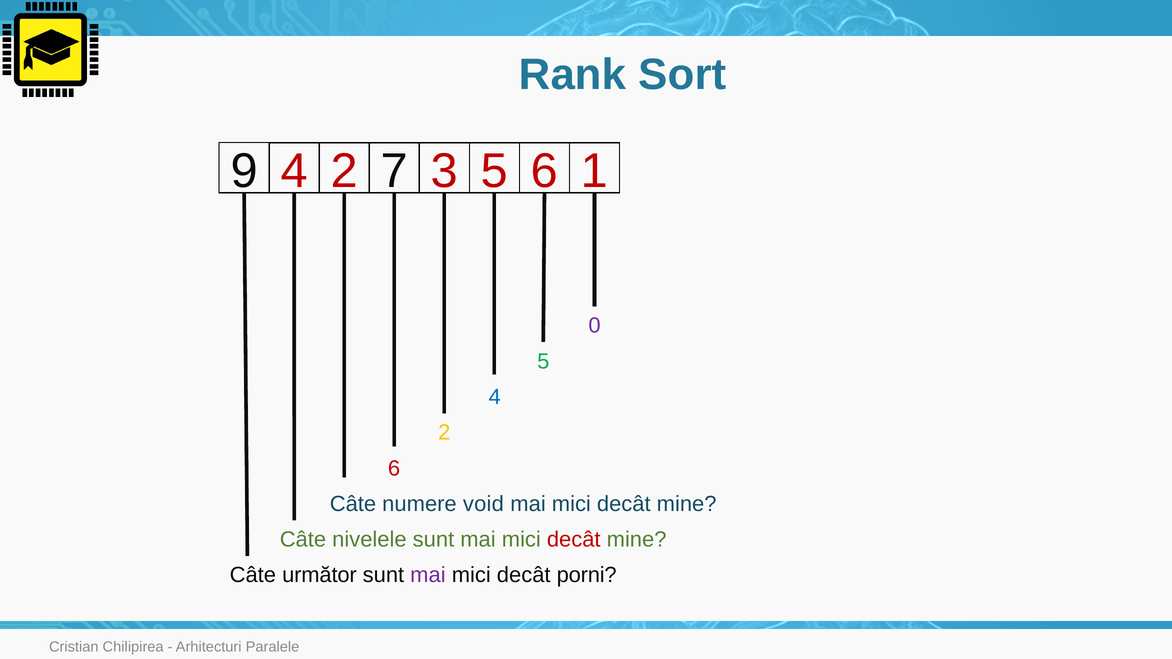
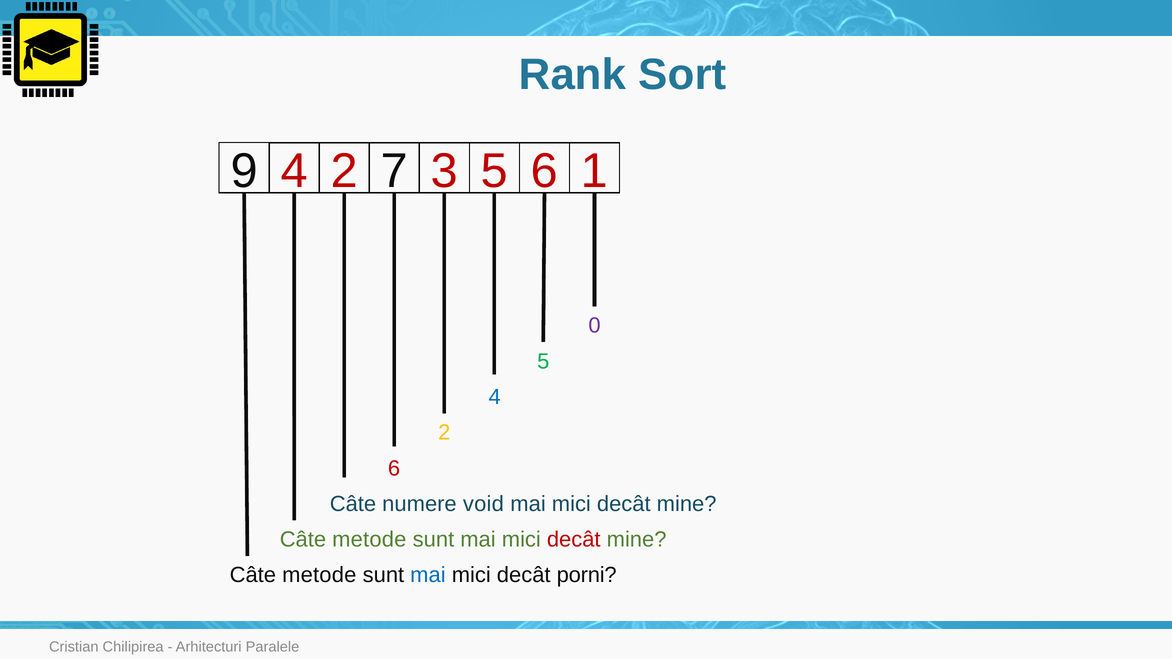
nivelele: nivelele -> metode (369, 540)
următor: următor -> metode (319, 575)
mai colour: purple -> blue (428, 575)
